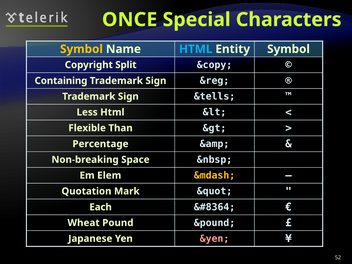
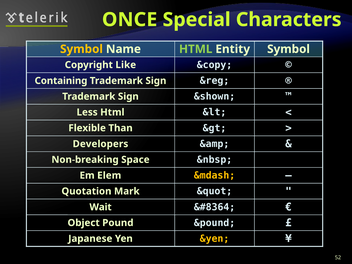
HTML colour: light blue -> light green (196, 49)
Split: Split -> Like (126, 65)
&tells: &tells -> &shown (215, 96)
Percentage: Percentage -> Developers (100, 144)
Each: Each -> Wait (101, 207)
Wheat: Wheat -> Object (84, 223)
&yen colour: pink -> yellow (215, 239)
